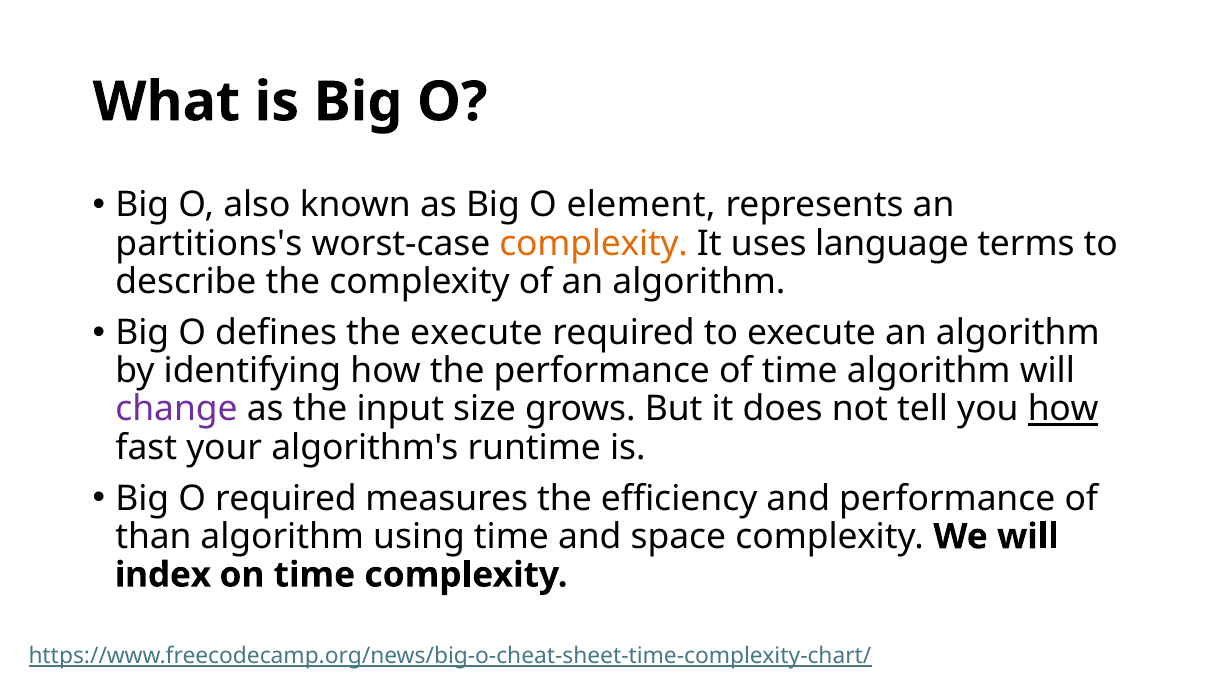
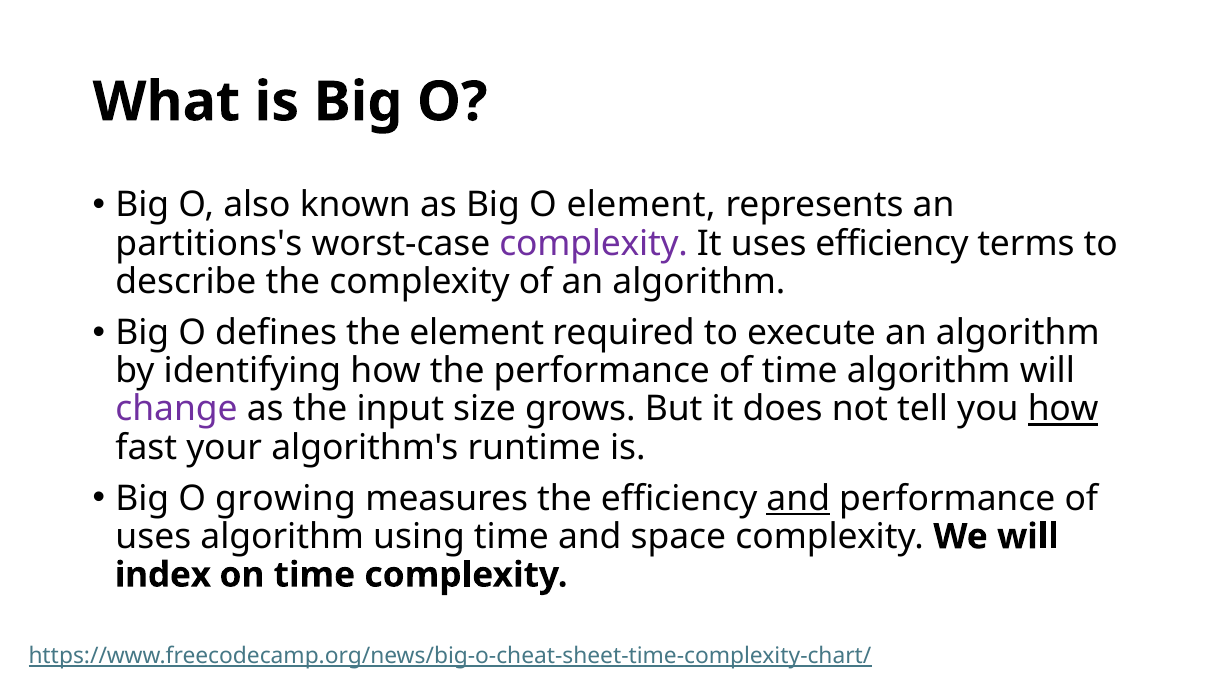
complexity colour: orange -> purple (594, 244)
uses language: language -> efficiency (892, 244)
the execute: execute -> element (477, 333)
O required: required -> growing (285, 499)
and underline: none -> present (798, 499)
than: than -> uses (153, 537)
